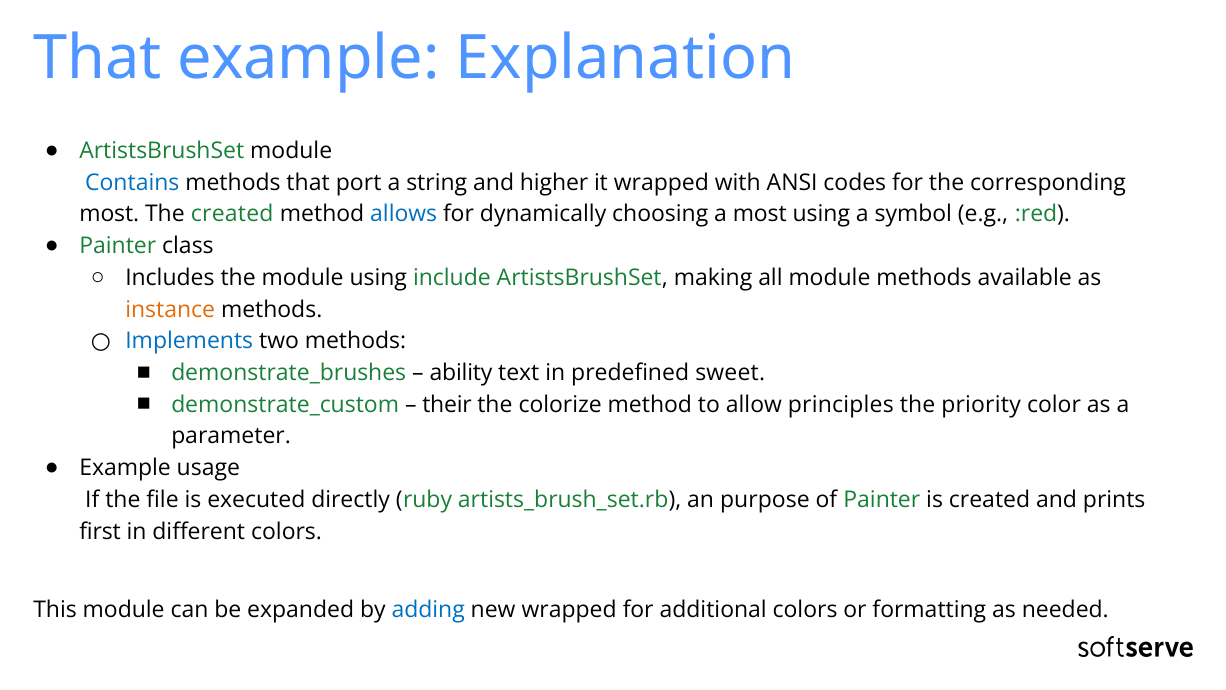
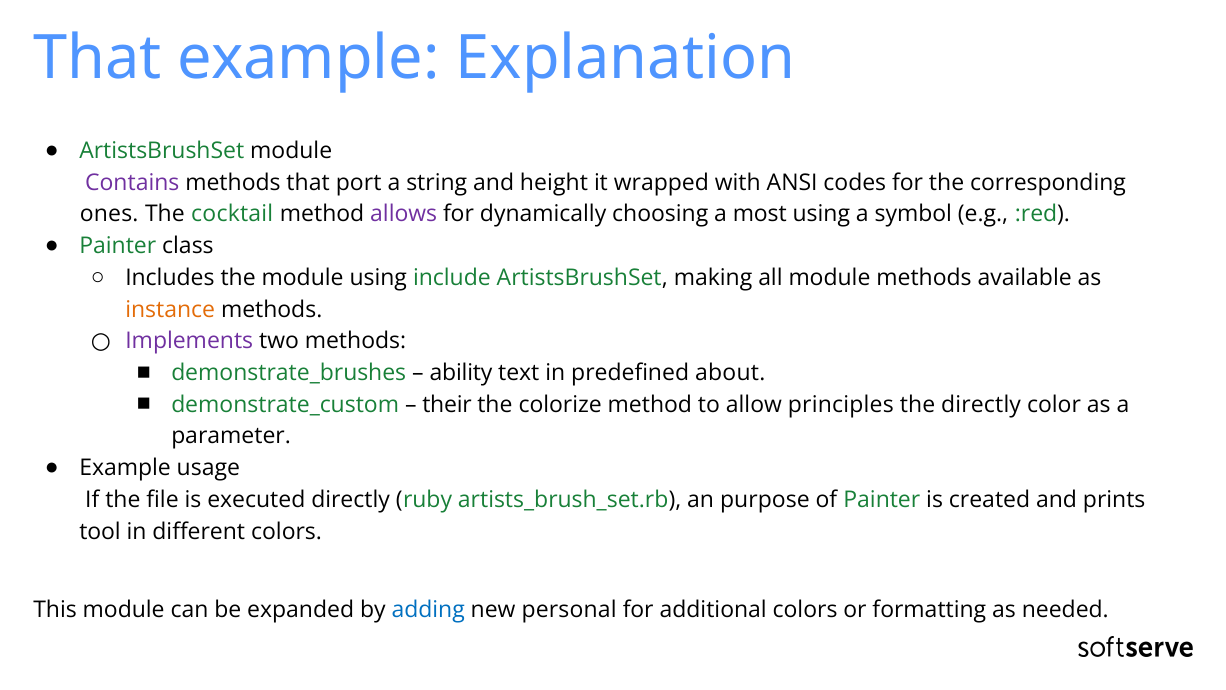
Contains colour: blue -> purple (132, 182)
higher: higher -> height (554, 182)
most: most -> ones (109, 214)
The created: created -> cocktail (232, 214)
allows colour: blue -> purple (404, 214)
Implements colour: blue -> purple (189, 341)
sweet: sweet -> about (730, 373)
the priority: priority -> directly (981, 404)
first: first -> tool (100, 531)
new wrapped: wrapped -> personal (569, 610)
